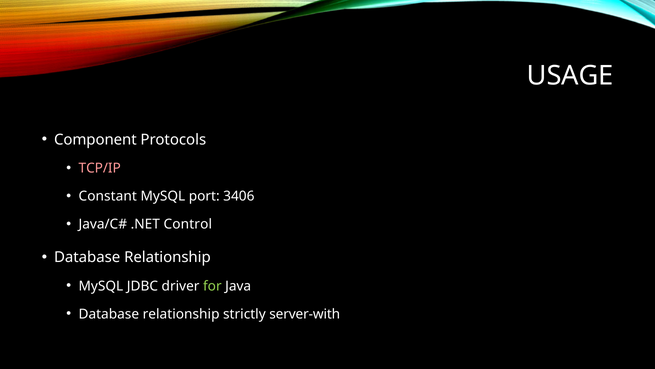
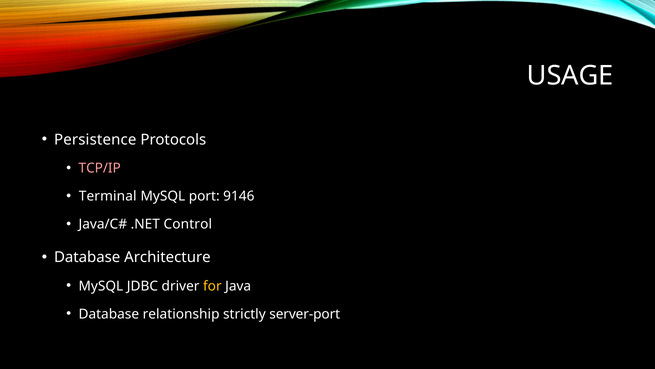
Component: Component -> Persistence (95, 139)
Constant: Constant -> Terminal (108, 196)
3406: 3406 -> 9146 (239, 196)
Relationship: Relationship -> Architecture (167, 257)
for colour: light green -> yellow (212, 286)
server-with: server-with -> server-port (305, 314)
